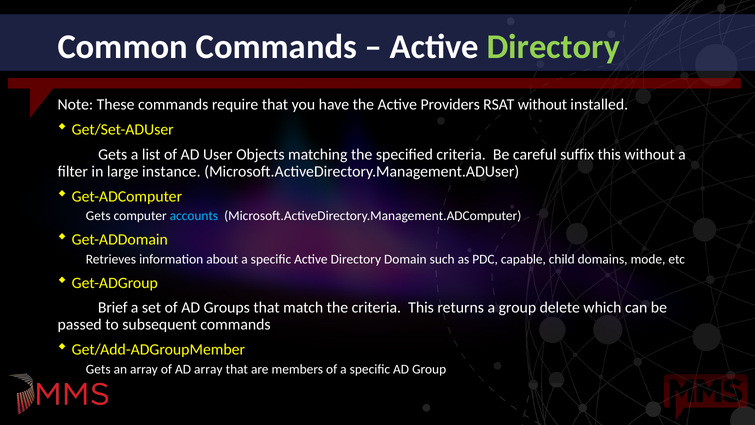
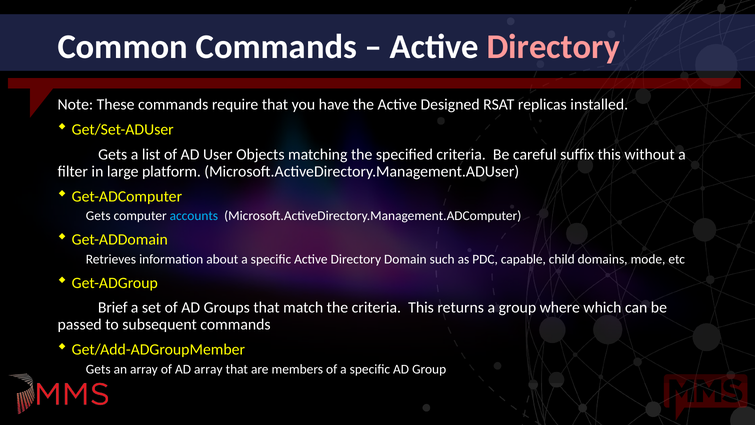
Directory colour: light green -> pink (553, 47)
Providers: Providers -> Designed (450, 105)
RSAT without: without -> replicas (542, 105)
instance: instance -> platform (171, 171)
delete: delete -> where (560, 307)
